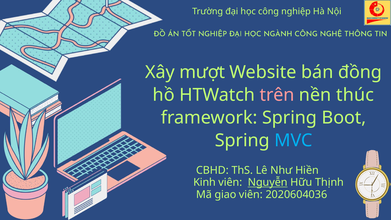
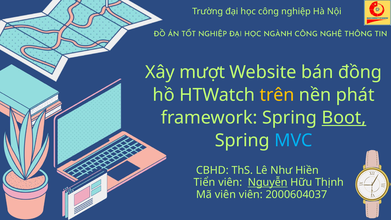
trên colour: pink -> yellow (277, 95)
thúc: thúc -> phát (355, 95)
Boot underline: none -> present (344, 118)
Kinh: Kinh -> Tiển (204, 182)
Mã giao: giao -> viên (225, 194)
2020604036: 2020604036 -> 2000604037 (296, 194)
